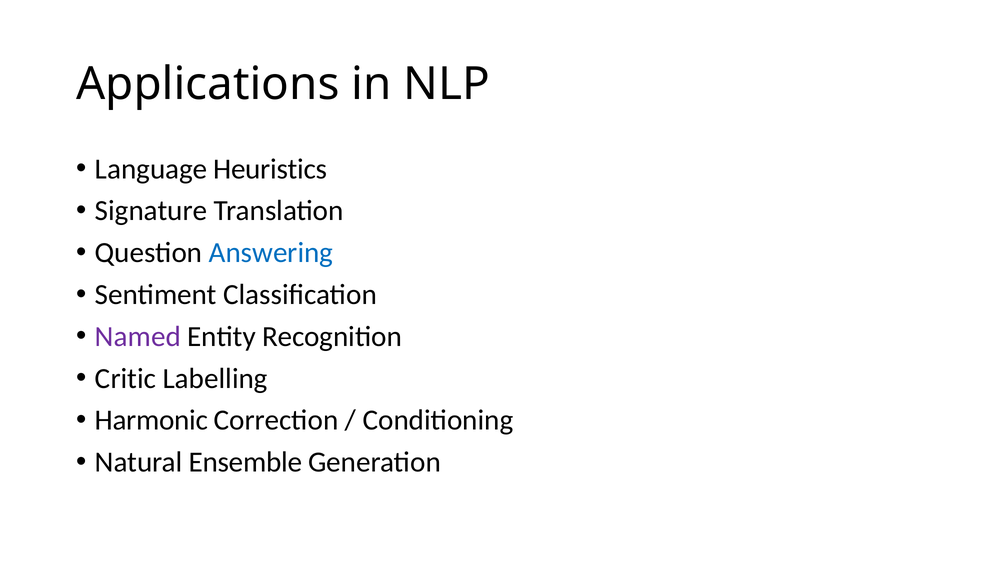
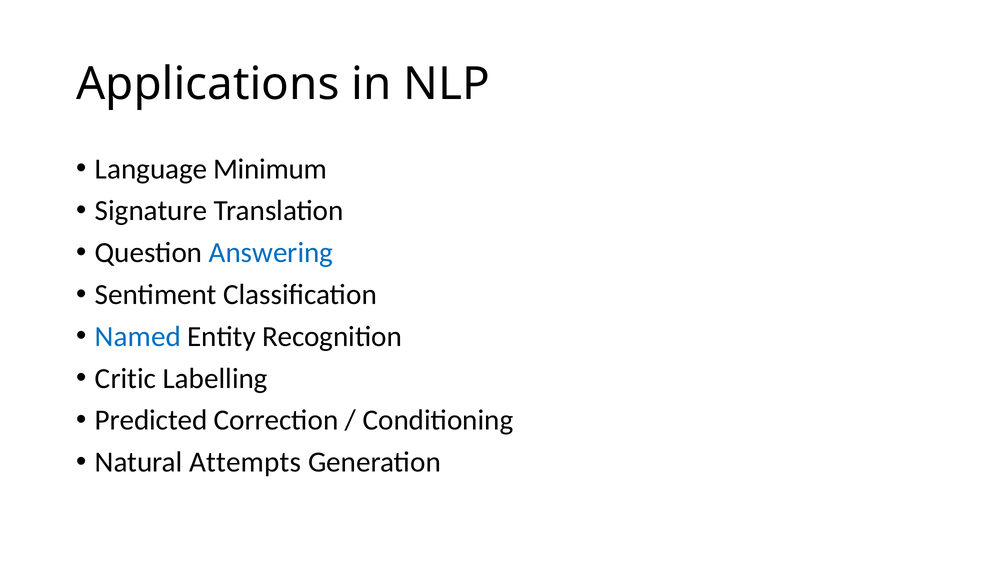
Heuristics: Heuristics -> Minimum (270, 169)
Named colour: purple -> blue (138, 337)
Harmonic: Harmonic -> Predicted (151, 421)
Ensemble: Ensemble -> Attempts (245, 463)
